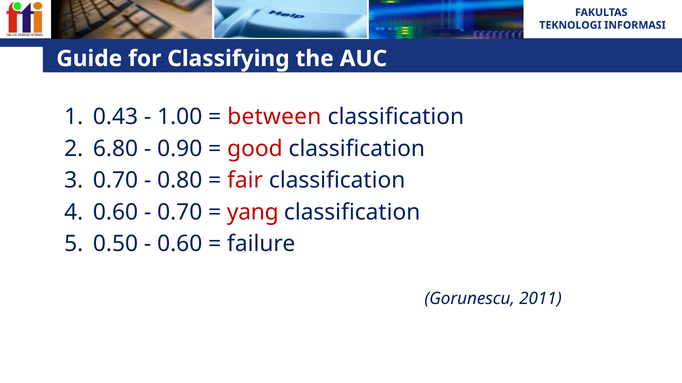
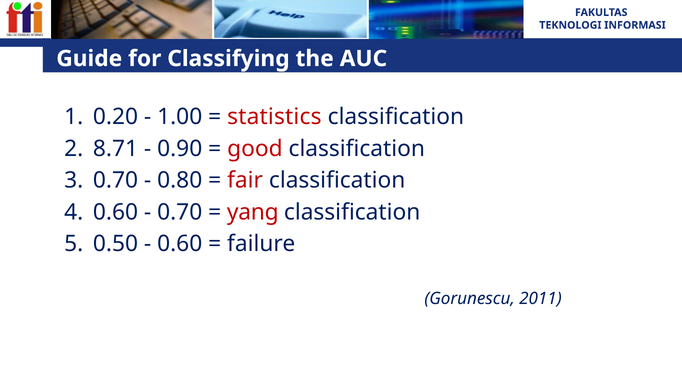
0.43: 0.43 -> 0.20 (115, 117)
between: between -> statistics (274, 117)
6.80: 6.80 -> 8.71 (115, 149)
